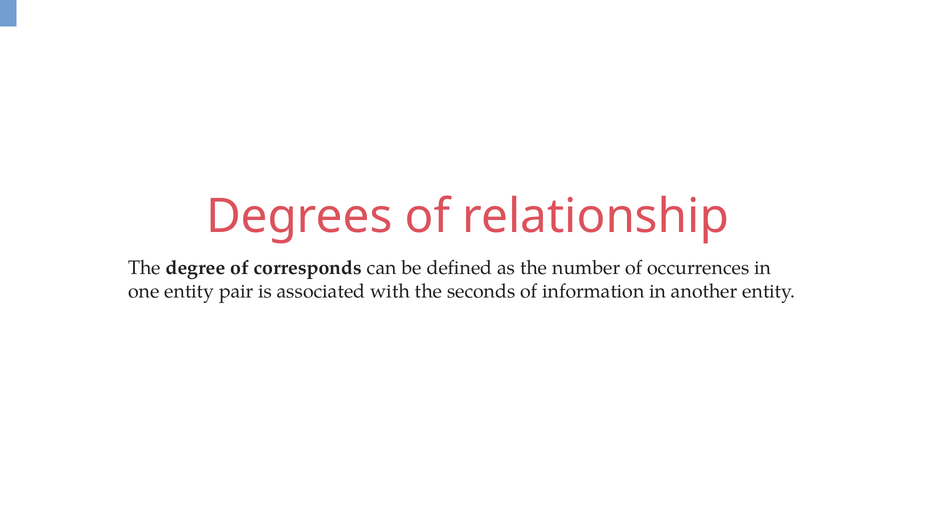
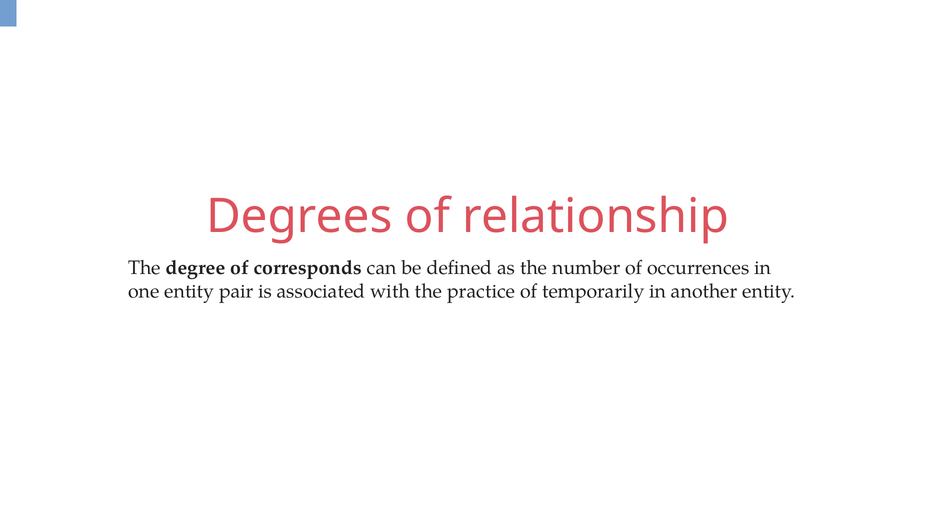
seconds: seconds -> practice (481, 291)
information: information -> temporarily (593, 291)
